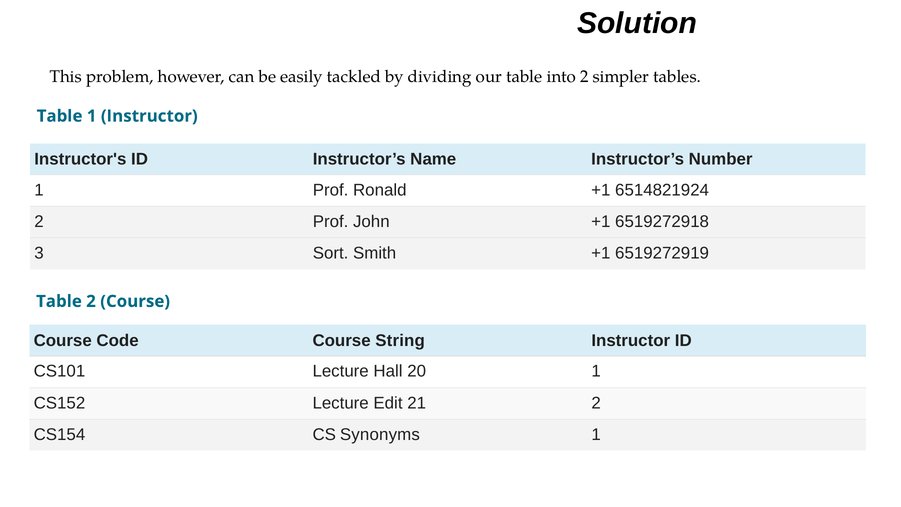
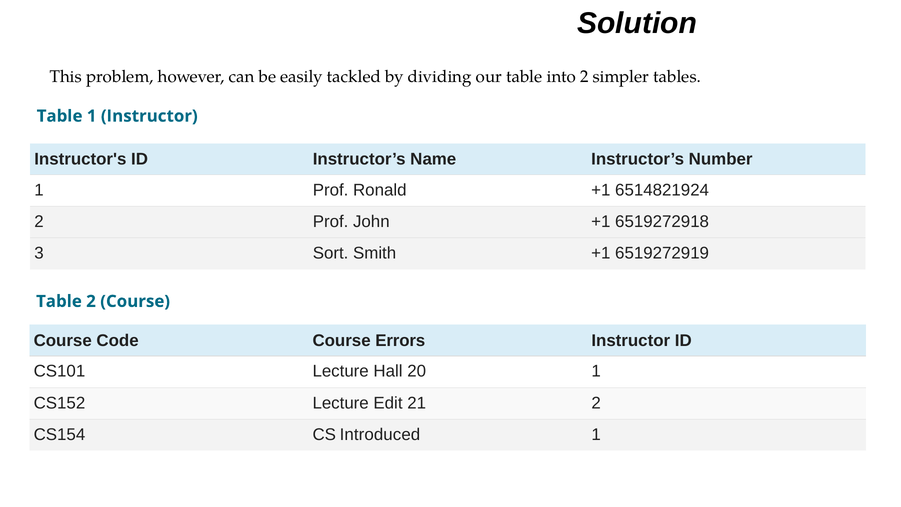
String: String -> Errors (400, 340)
Synonyms: Synonyms -> Introduced (380, 434)
